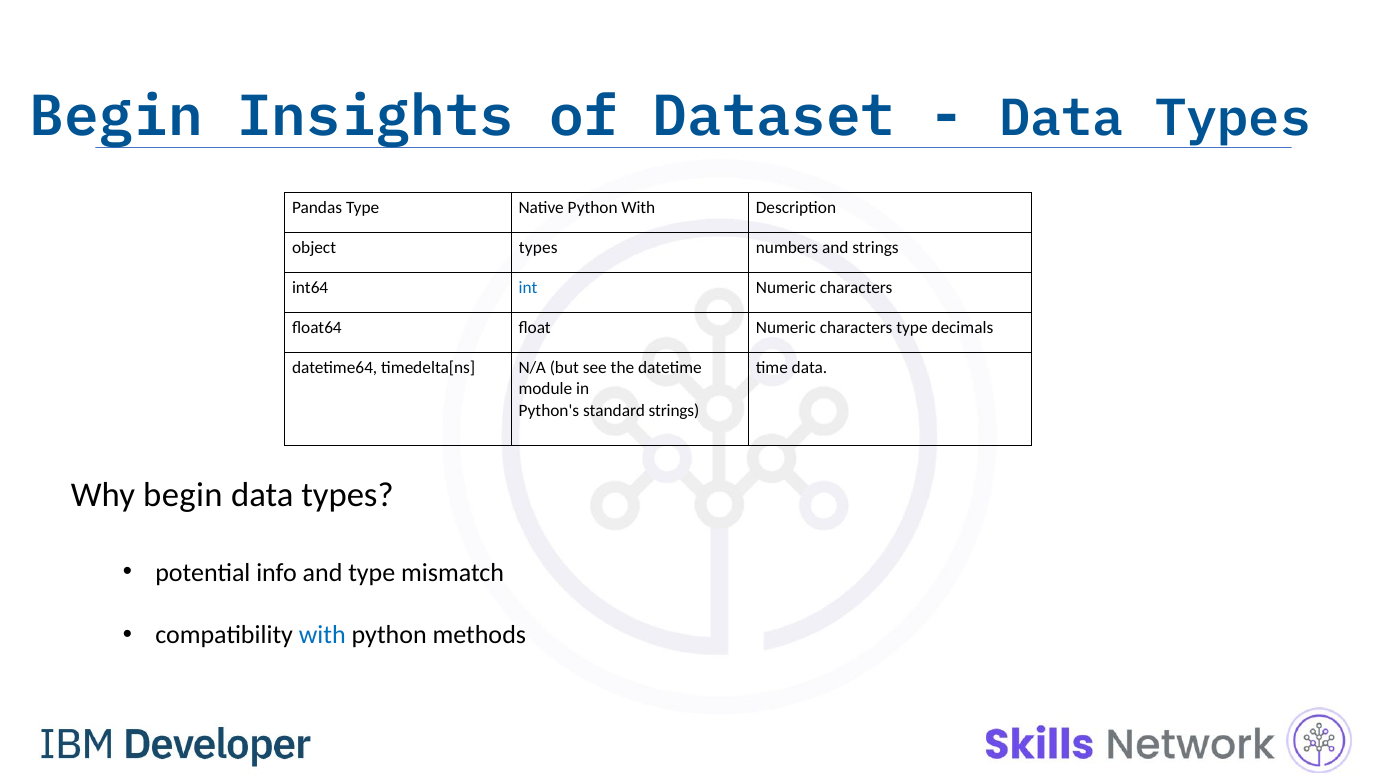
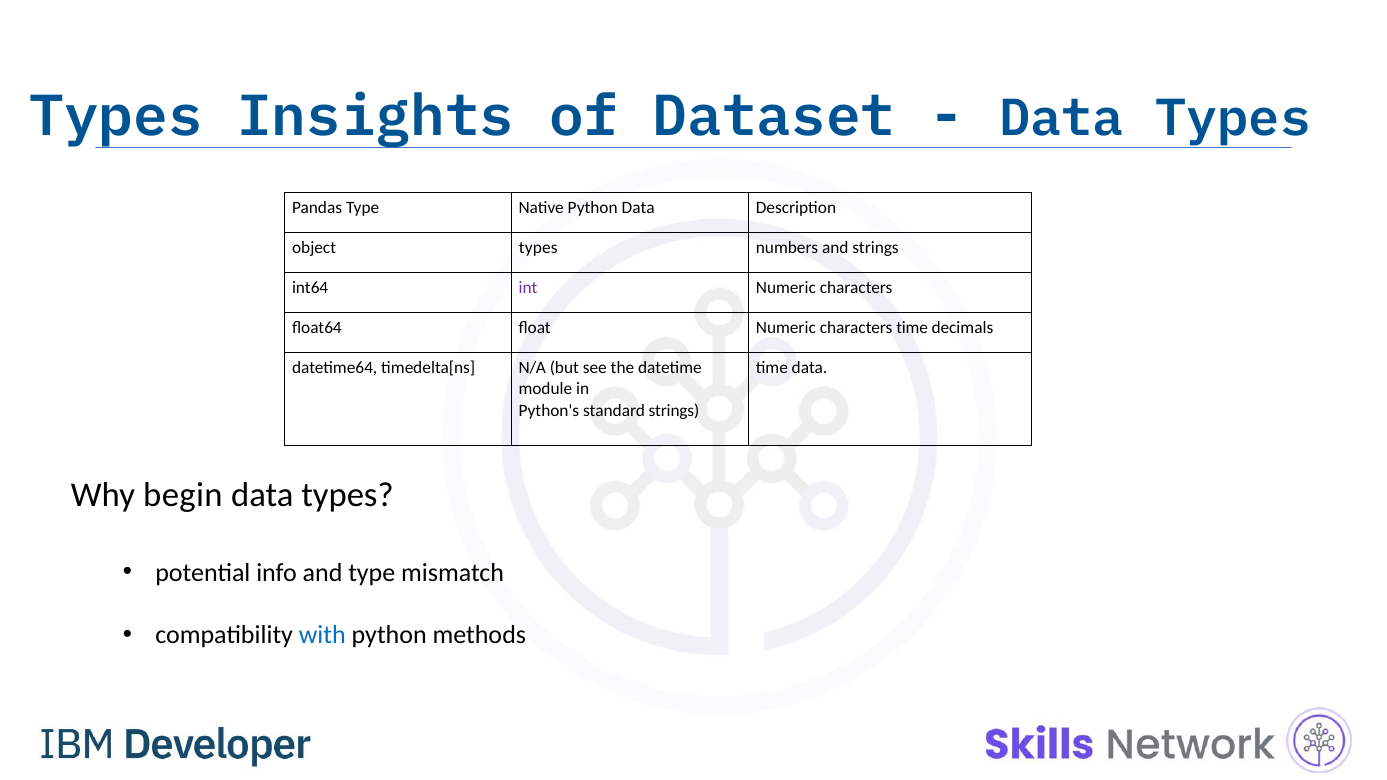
Begin: Begin -> Types (116, 117)
Python With: With -> Data (638, 208)
int colour: blue -> purple (528, 288)
characters type: type -> time (912, 328)
